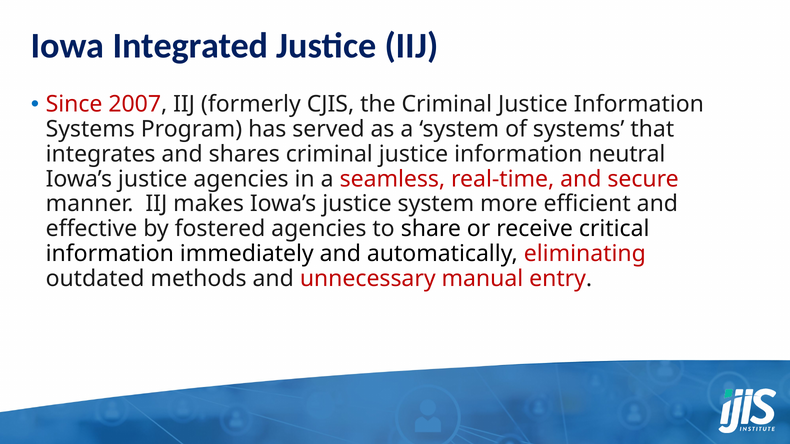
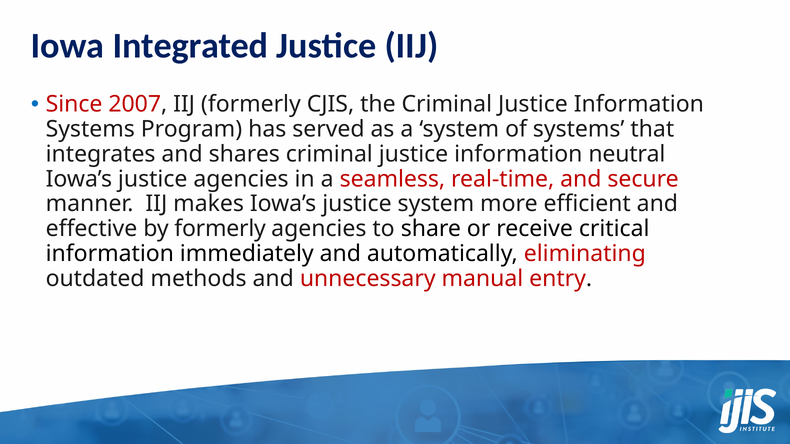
by fostered: fostered -> formerly (220, 229)
